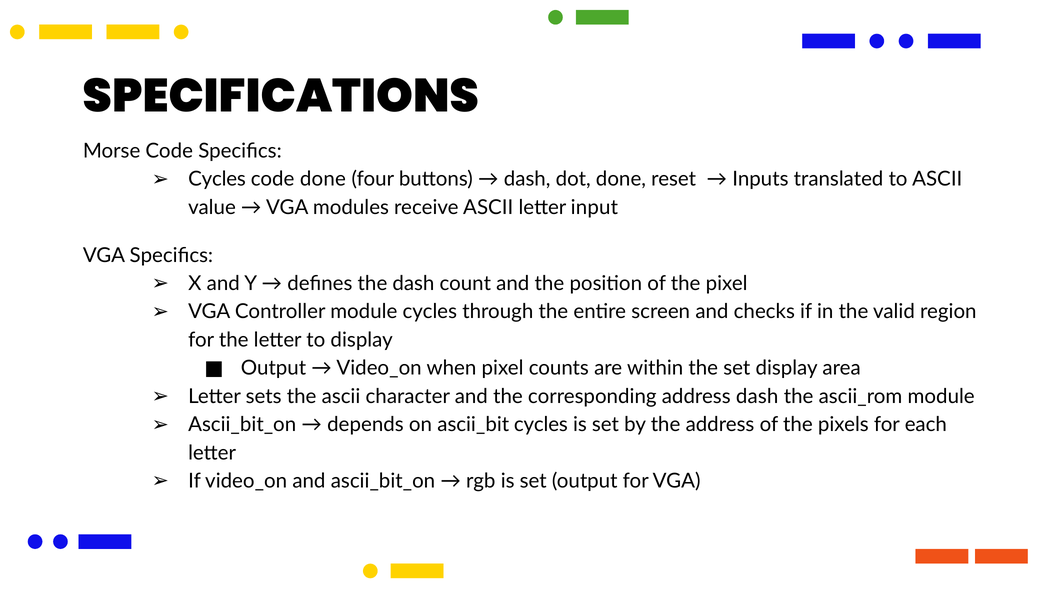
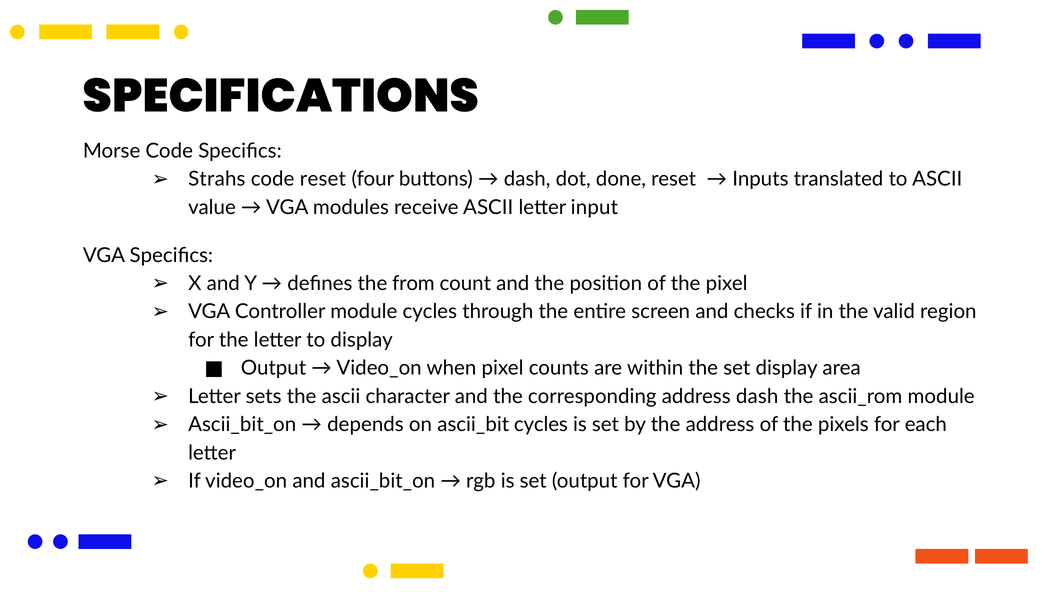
Cycles: Cycles -> Strahs (217, 179)
code done: done -> reset (323, 179)
the dash: dash -> from (413, 284)
